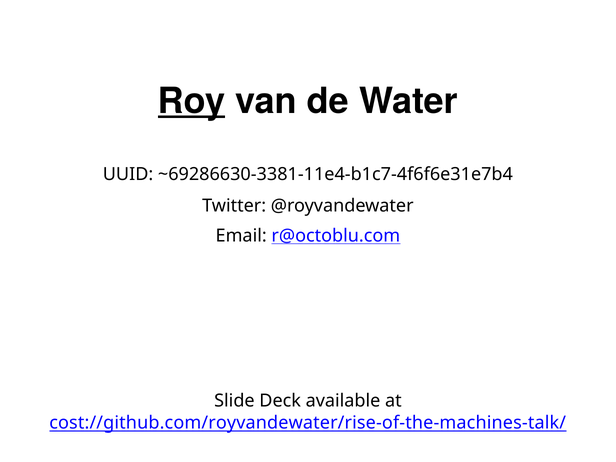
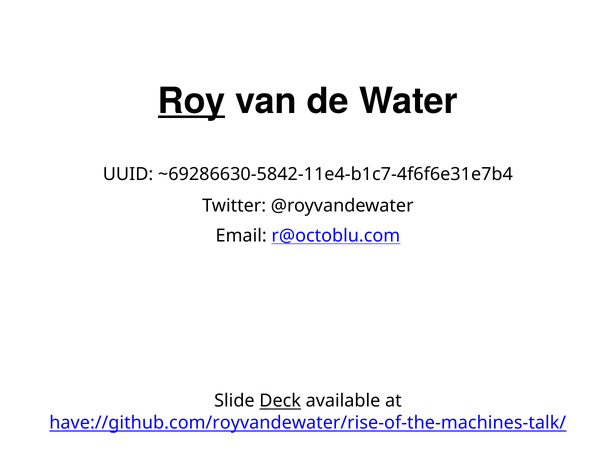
~69286630-3381-11e4-b1c7-4f6f6e31e7b4: ~69286630-3381-11e4-b1c7-4f6f6e31e7b4 -> ~69286630-5842-11e4-b1c7-4f6f6e31e7b4 (335, 175)
Deck underline: none -> present (280, 401)
cost://github.com/royvandewater/rise-of-the-machines-talk/: cost://github.com/royvandewater/rise-of-the-machines-talk/ -> have://github.com/royvandewater/rise-of-the-machines-talk/ (308, 423)
